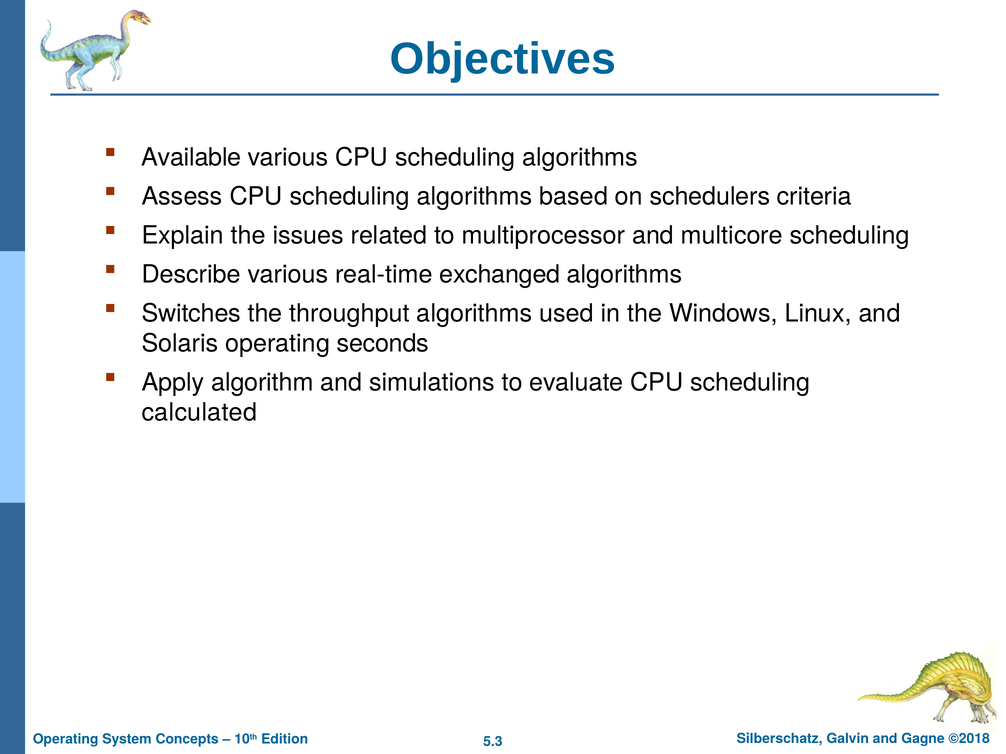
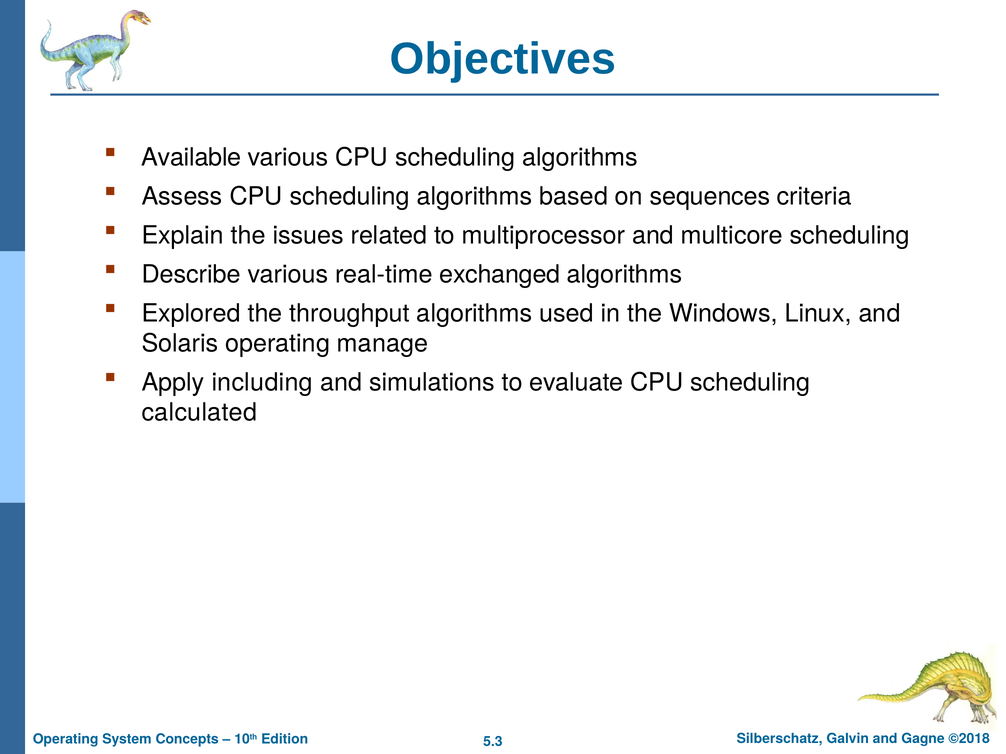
schedulers: schedulers -> sequences (710, 197)
Switches: Switches -> Explored (191, 313)
seconds: seconds -> manage (383, 344)
algorithm: algorithm -> including (262, 383)
